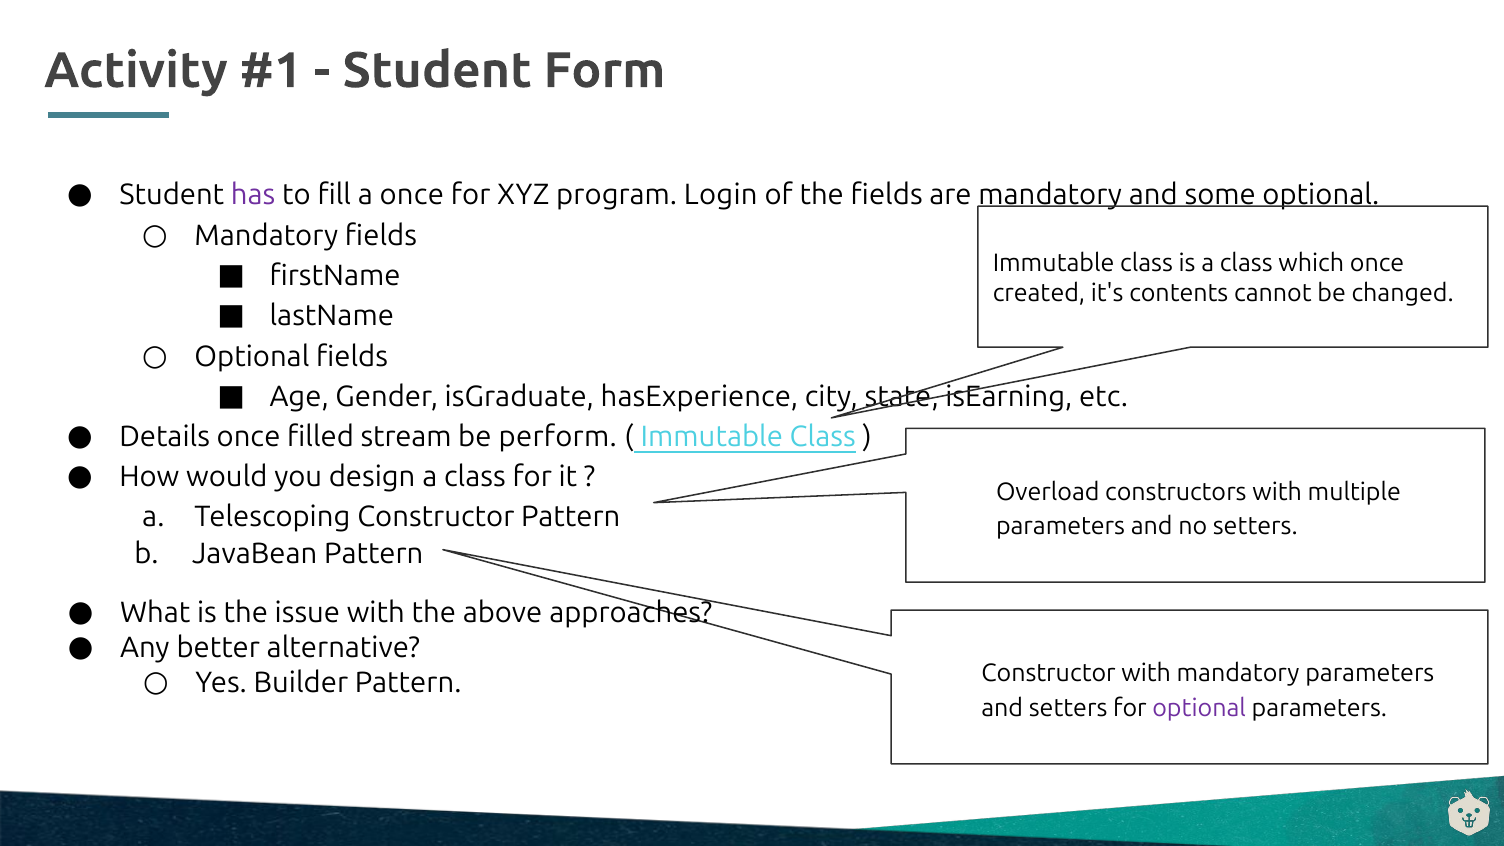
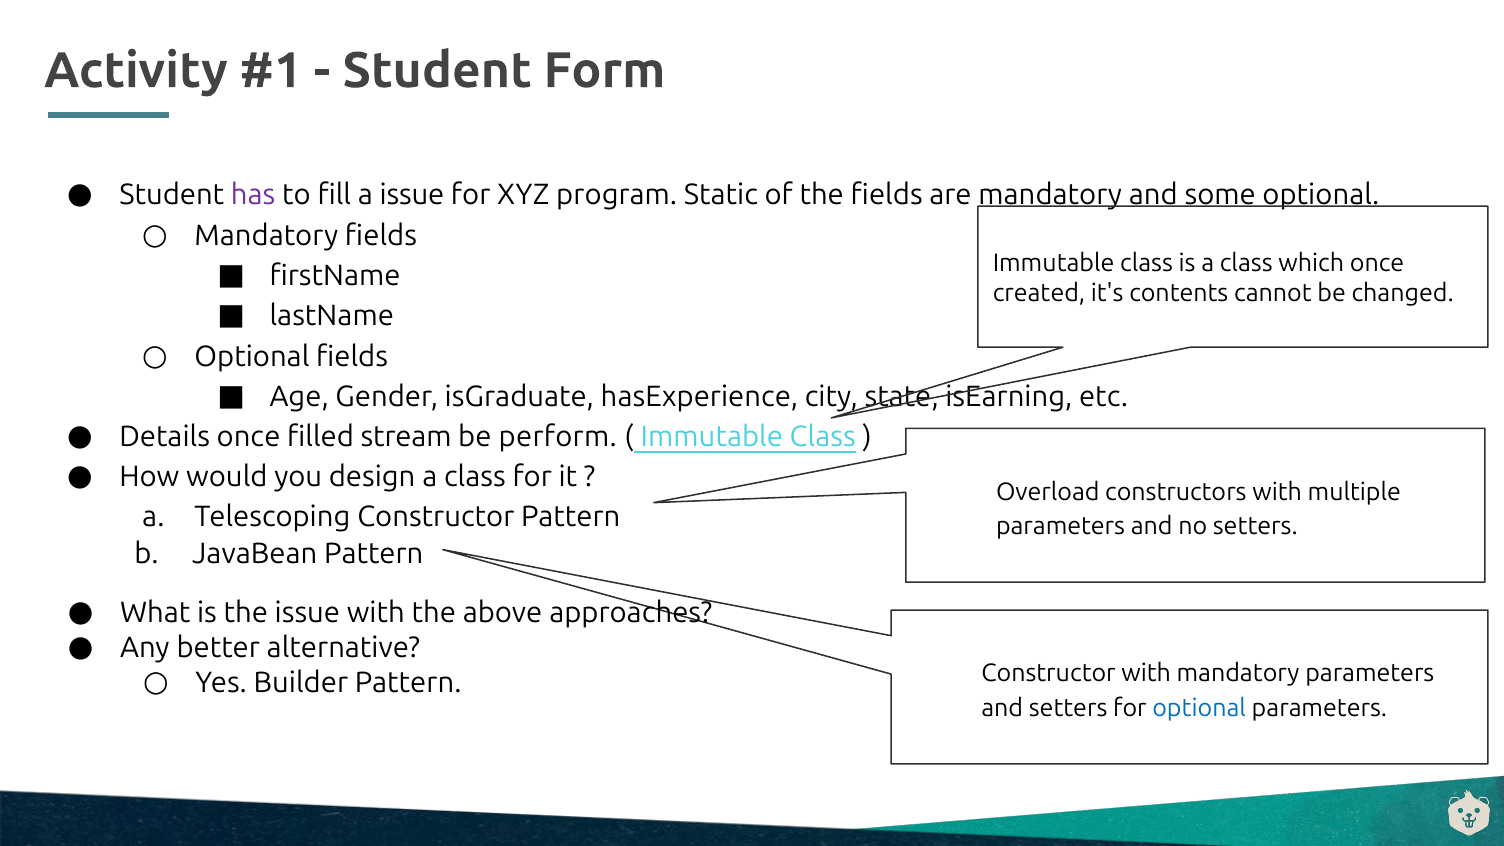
a once: once -> issue (412, 195)
Login: Login -> Static (721, 195)
optional colour: purple -> blue (1199, 708)
